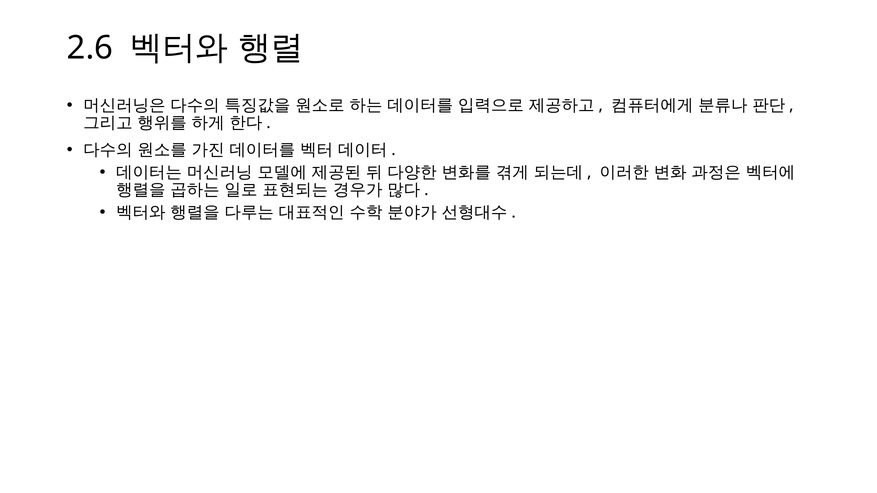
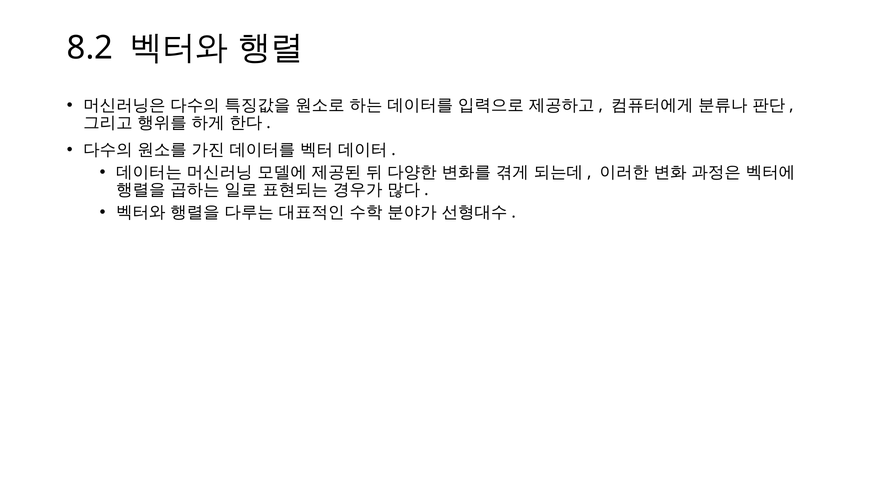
2.6: 2.6 -> 8.2 (90, 48)
